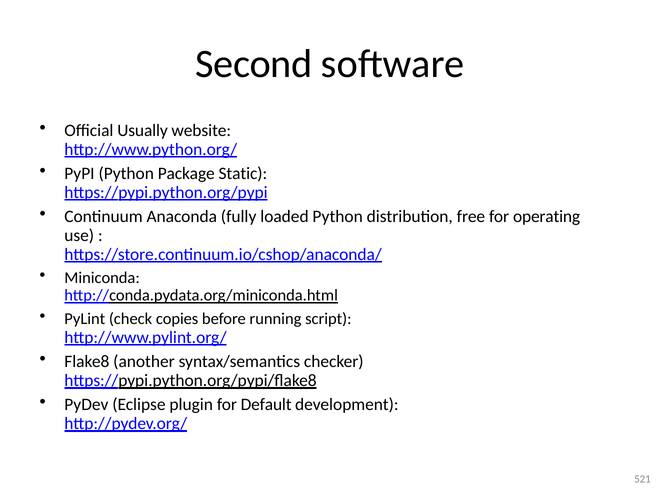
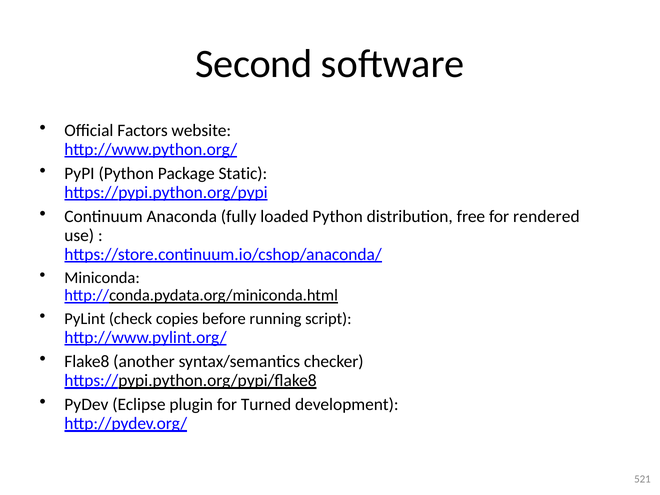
Usually: Usually -> Factors (143, 130)
operating: operating -> rendered (546, 217)
Default: Default -> Turned (266, 405)
